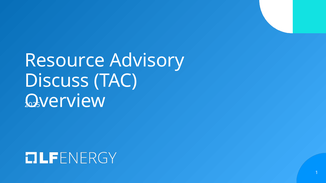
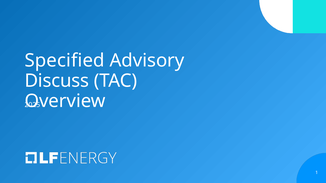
Resource: Resource -> Specified (65, 61)
